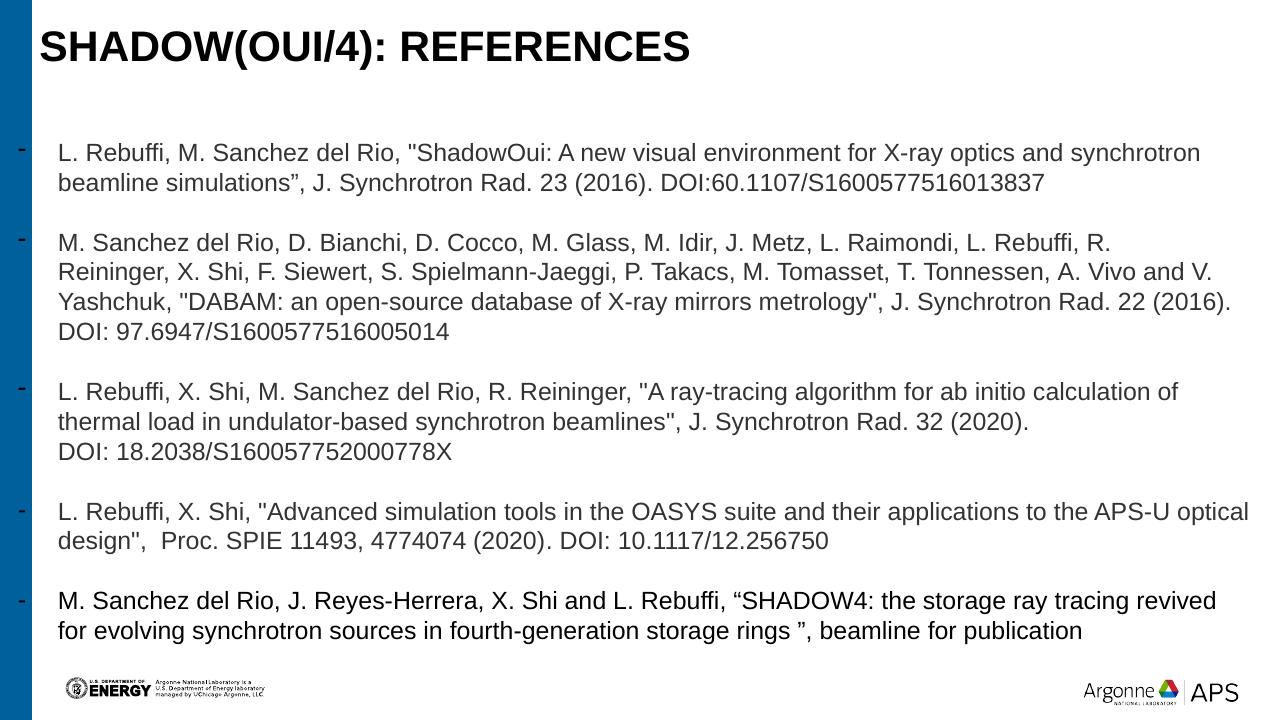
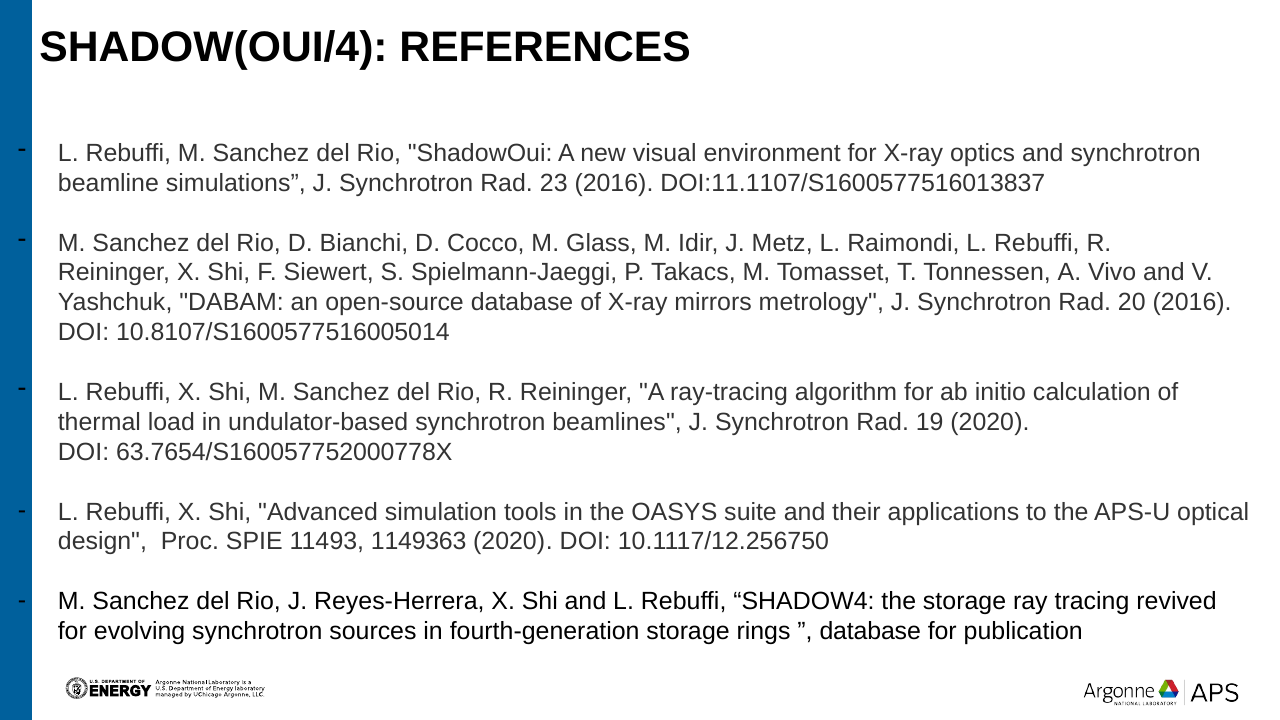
DOI:60.1107/S1600577516013837: DOI:60.1107/S1600577516013837 -> DOI:11.1107/S1600577516013837 (853, 183)
22: 22 -> 20 (1132, 303)
97.6947/S1600577516005014: 97.6947/S1600577516005014 -> 10.8107/S1600577516005014 (283, 333)
32: 32 -> 19 (930, 422)
18.2038/S160057752000778X: 18.2038/S160057752000778X -> 63.7654/S160057752000778X (284, 452)
4774074: 4774074 -> 1149363 (419, 542)
beamline: beamline -> database (870, 631)
